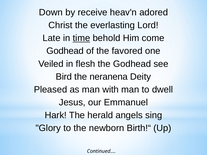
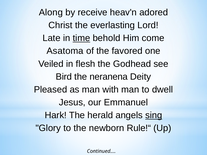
Down: Down -> Along (51, 12)
Godhead: Godhead -> Asatoma (65, 51)
sing underline: none -> present (154, 115)
Birth!“: Birth!“ -> Rule!“ (139, 128)
